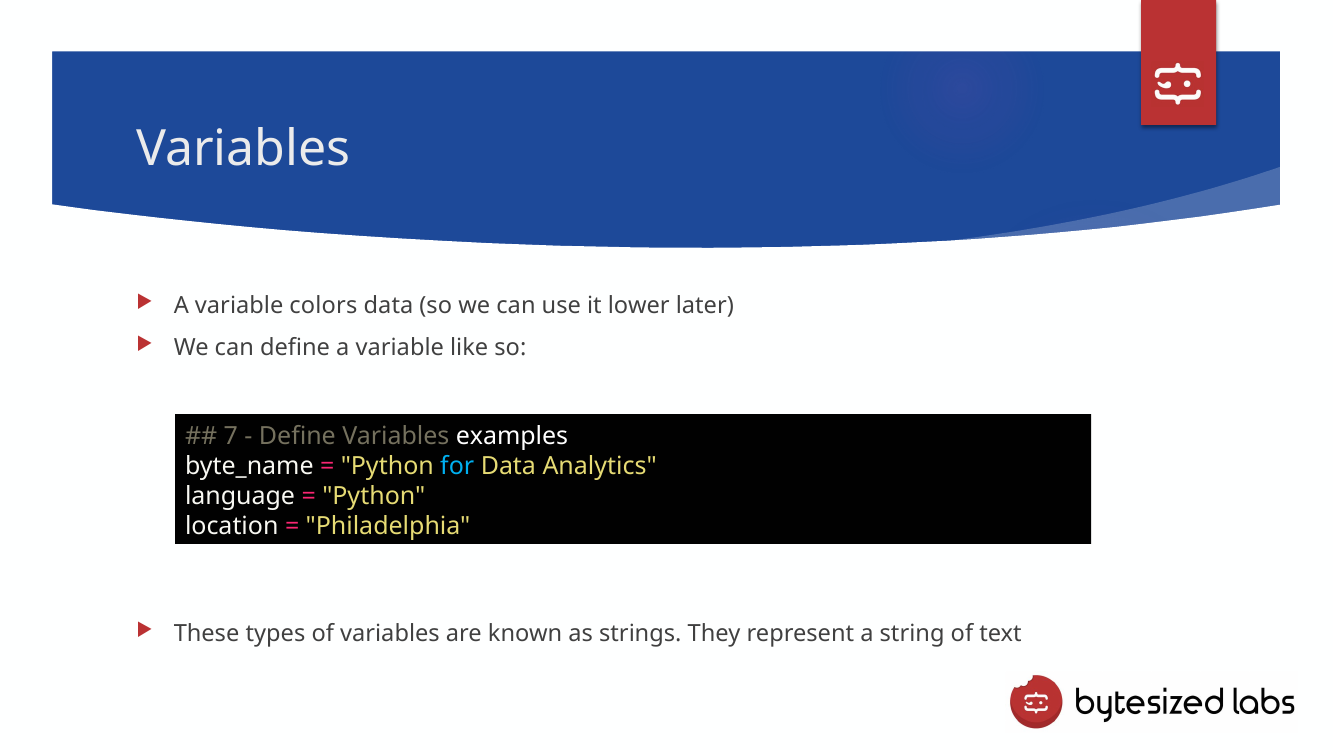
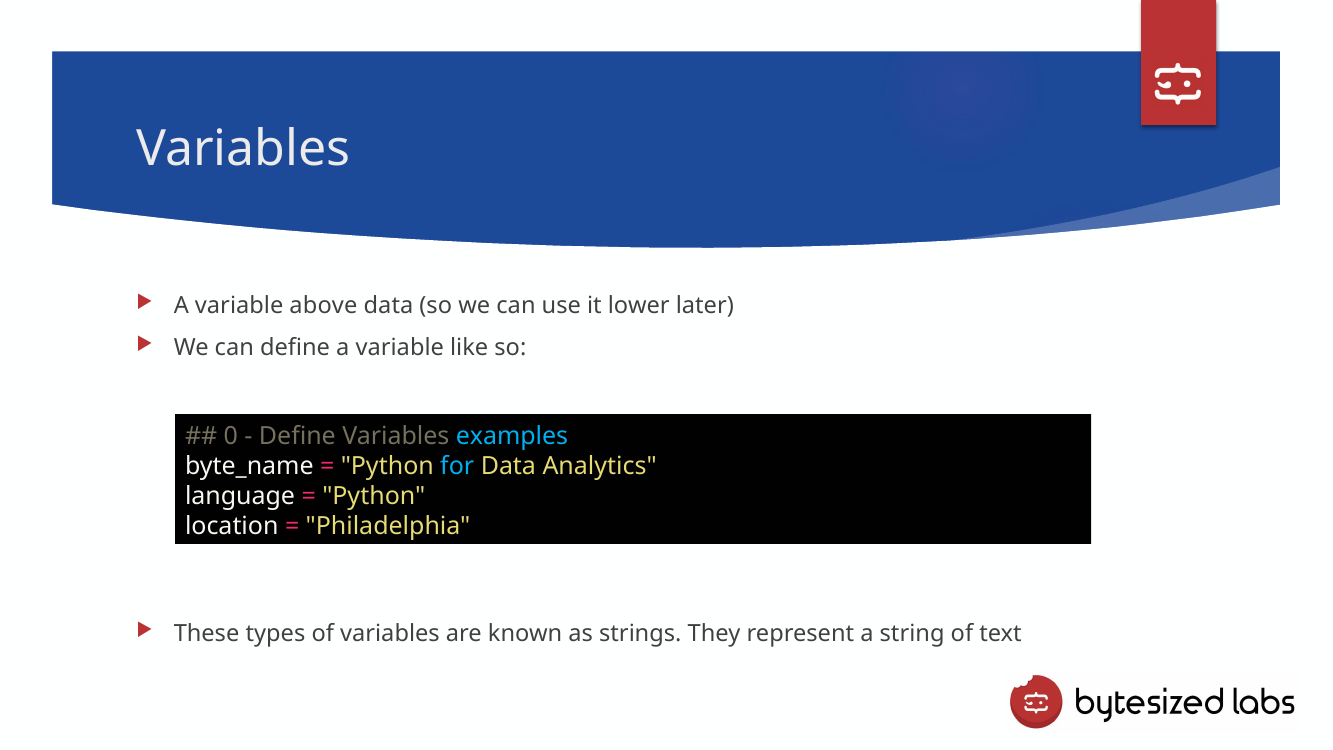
colors: colors -> above (323, 305)
7: 7 -> 0 (231, 436)
examples colour: white -> light blue (512, 436)
